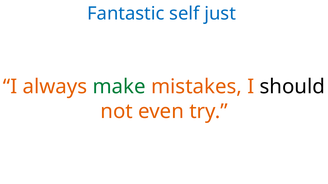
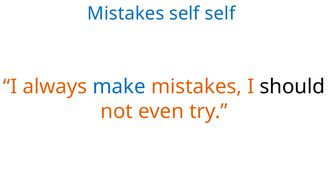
Fantastic: Fantastic -> Mistakes (126, 14)
self just: just -> self (220, 14)
make colour: green -> blue (119, 87)
